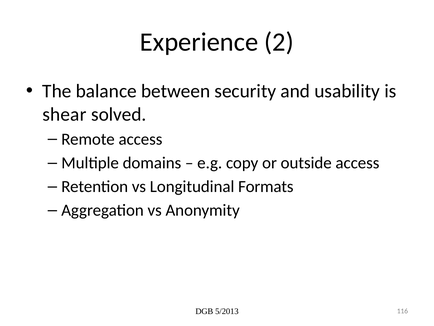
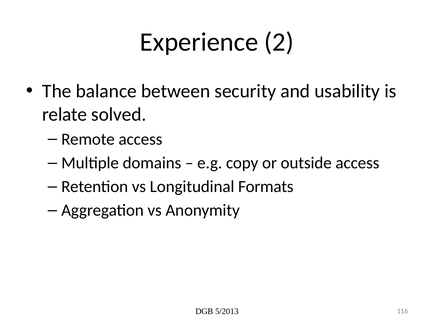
shear: shear -> relate (65, 114)
